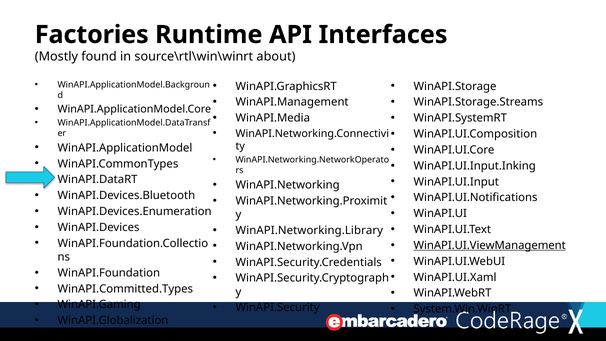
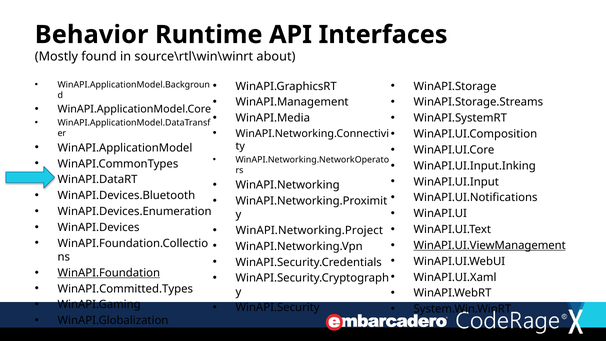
Factories: Factories -> Behavior (92, 35)
WinAPI.Networking.Library: WinAPI.Networking.Library -> WinAPI.Networking.Project (309, 230)
WinAPI.Foundation underline: none -> present (109, 273)
